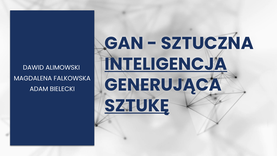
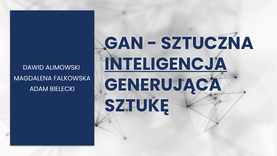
SZTUKĘ underline: present -> none (137, 106)
